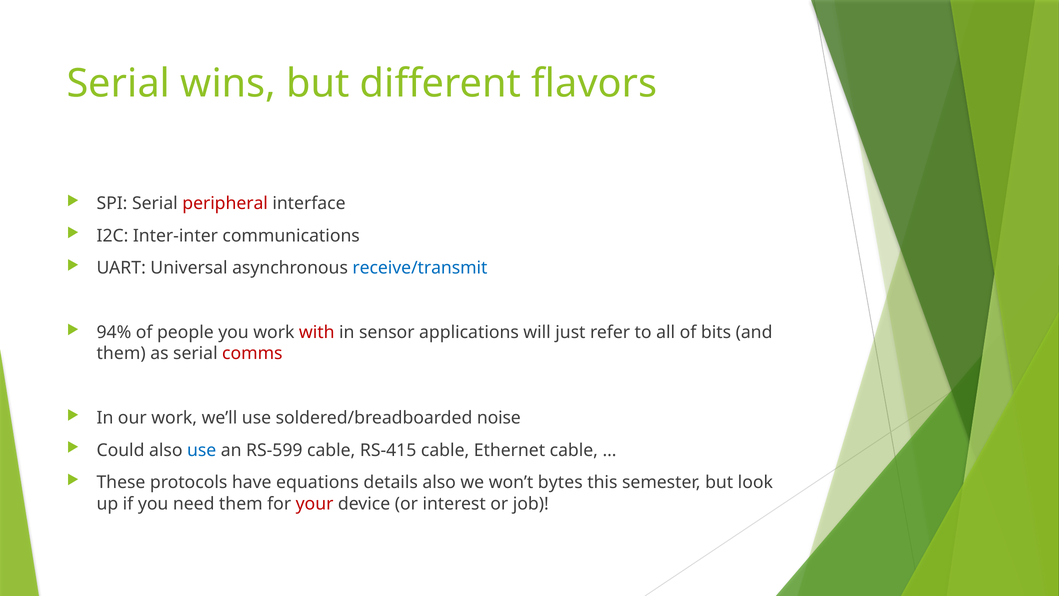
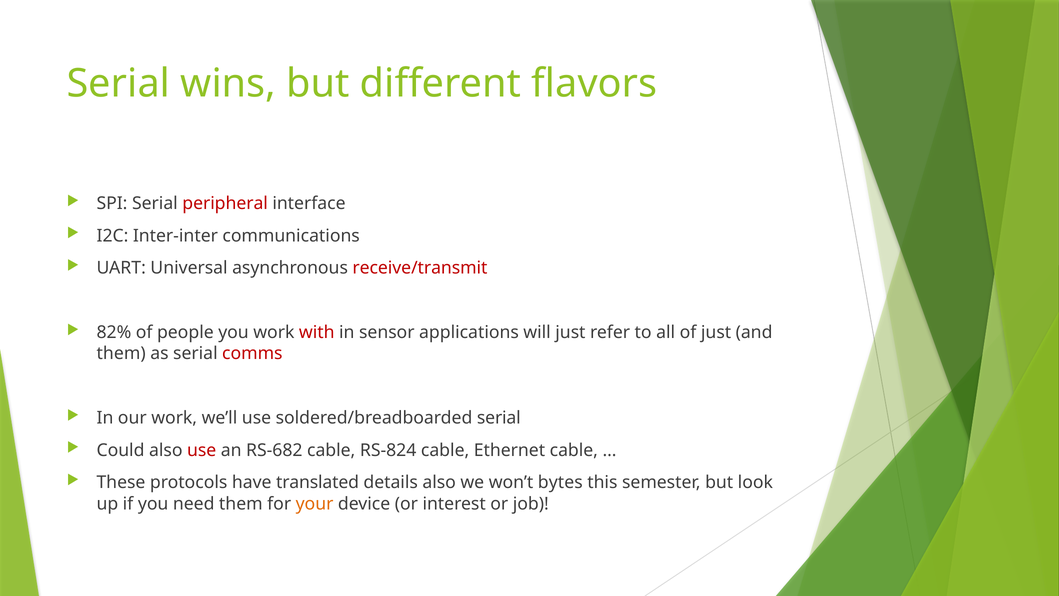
receive/transmit colour: blue -> red (420, 268)
94%: 94% -> 82% (114, 332)
of bits: bits -> just (716, 332)
soldered/breadboarded noise: noise -> serial (499, 418)
use colour: blue -> red (202, 450)
RS-599: RS-599 -> RS-682 (274, 450)
RS-415: RS-415 -> RS-824 (388, 450)
equations: equations -> translated (318, 482)
your colour: red -> orange (315, 503)
